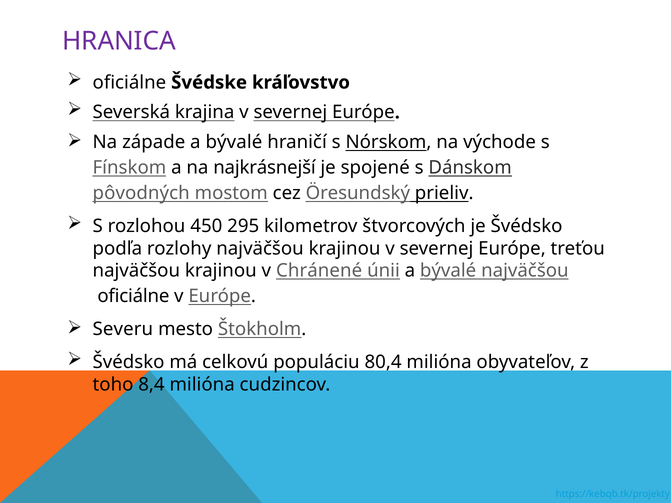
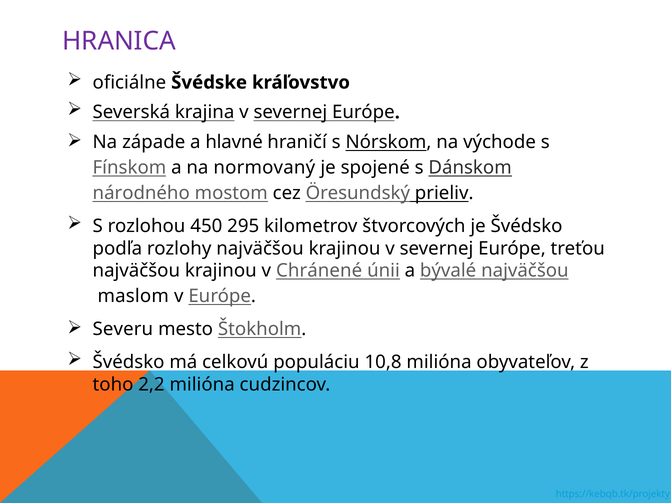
západe a bývalé: bývalé -> hlavné (234, 142)
najkrásnejší: najkrásnejší -> normovaný (264, 168)
pôvodných: pôvodných -> národného (141, 193)
oficiálne: oficiálne -> maslom (133, 296)
80,4: 80,4 -> 10,8 (383, 362)
8,4: 8,4 -> 2,2 (151, 385)
